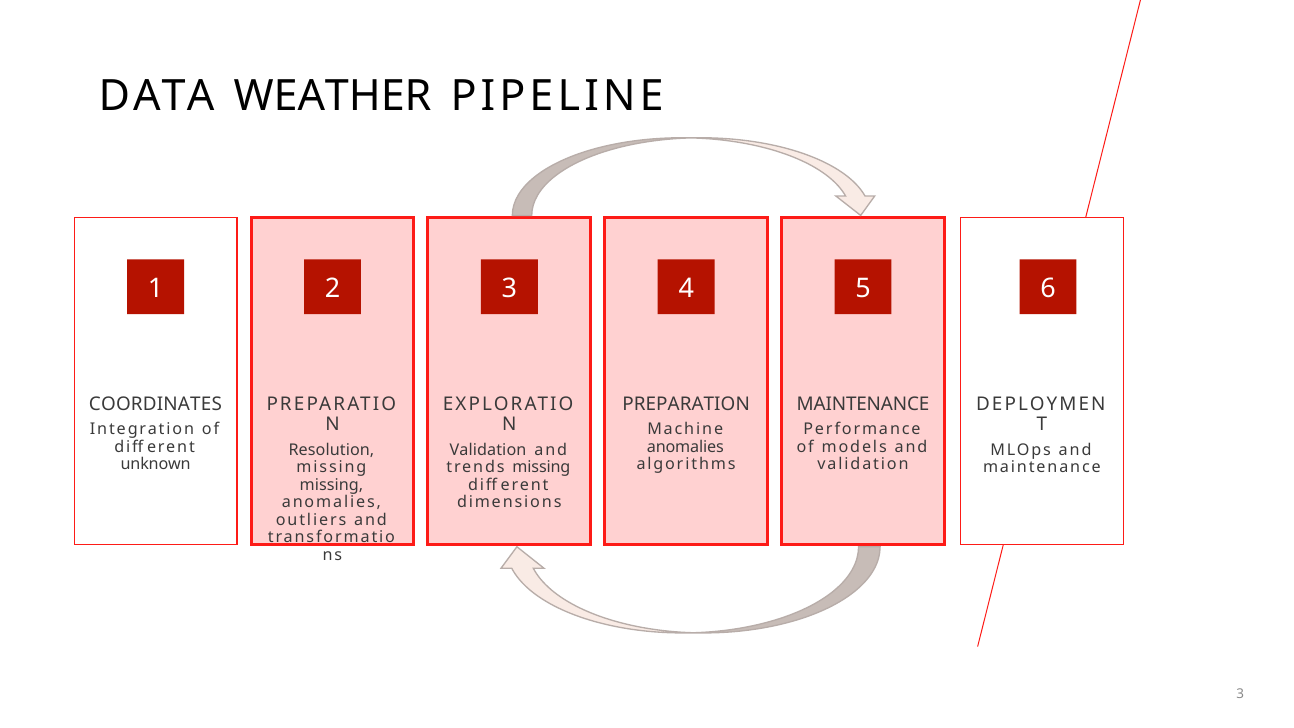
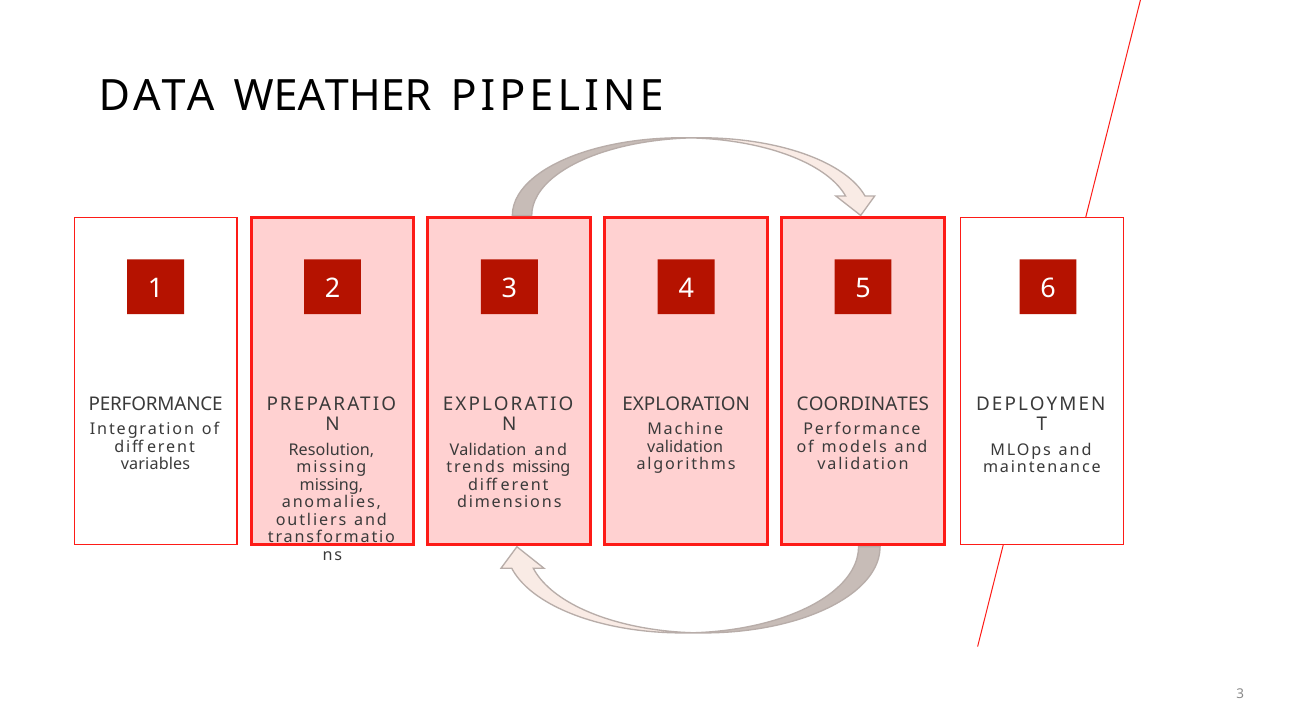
COORDINATES: COORDINATES -> PERFORMANCE (156, 404)
PREPARATION: PREPARATION -> EXPLORATION (686, 404)
MAINTENANCE: MAINTENANCE -> COORDINATES (863, 404)
anomalies: anomalies -> validation (685, 447)
unknown: unknown -> variables (156, 464)
